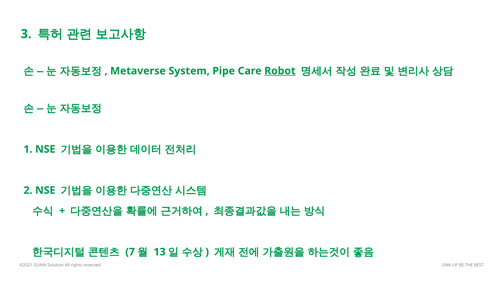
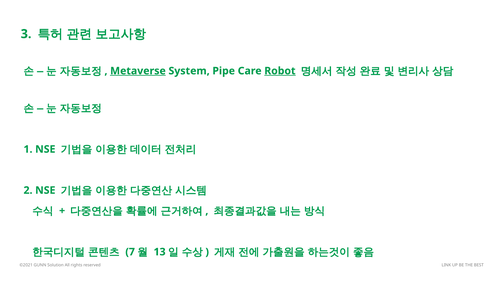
Metaverse underline: none -> present (138, 71)
